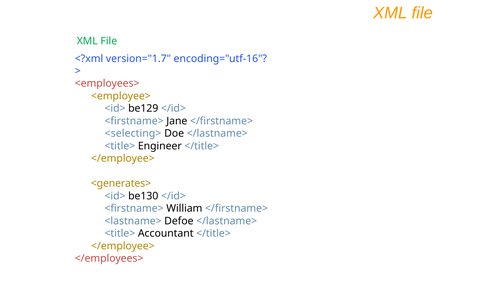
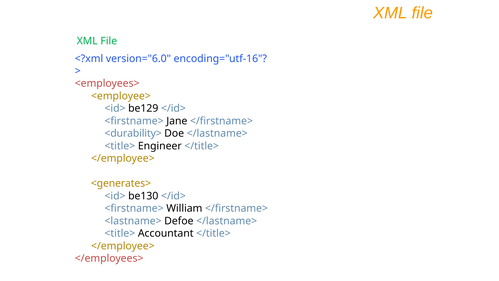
version="1.7: version="1.7 -> version="6.0 (138, 59)
<selecting>: <selecting> -> <durability> (133, 133)
